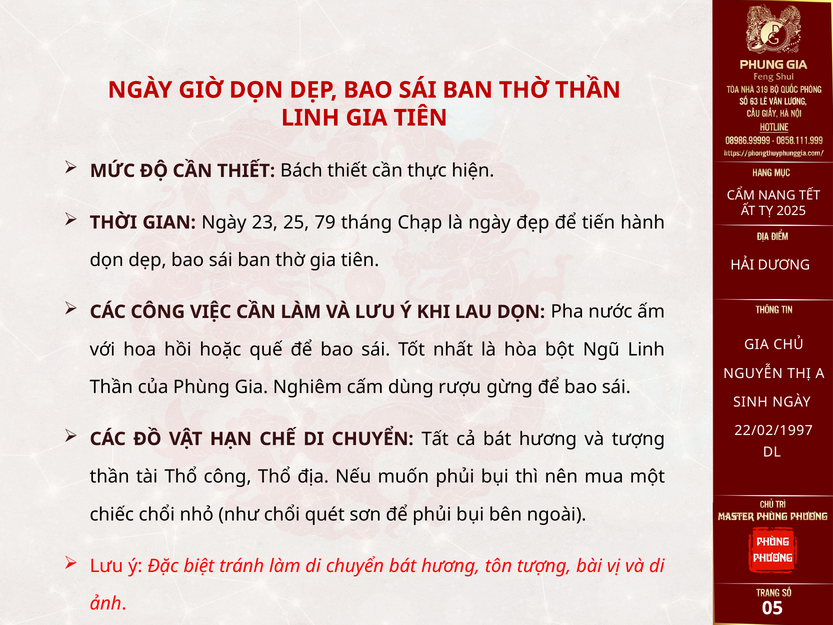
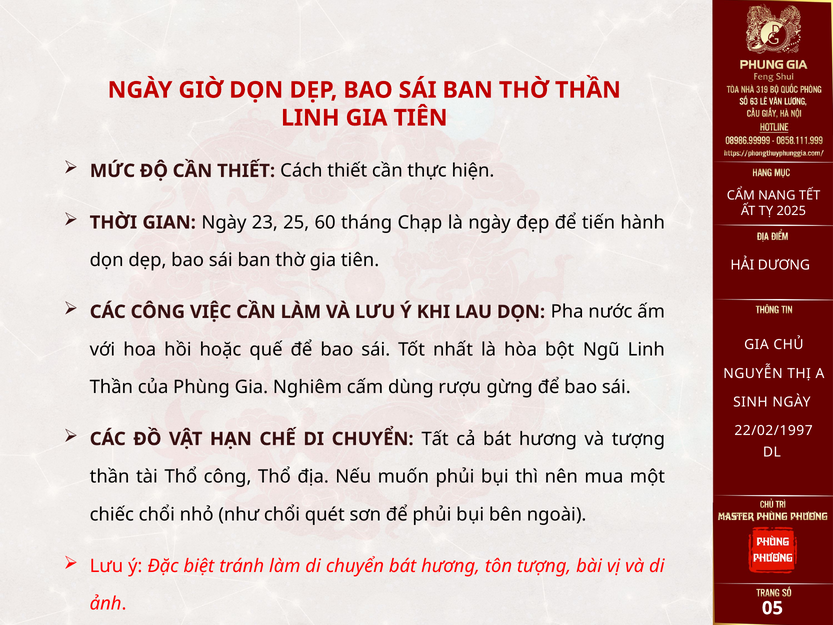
Bách: Bách -> Cách (301, 171)
79: 79 -> 60 (325, 222)
